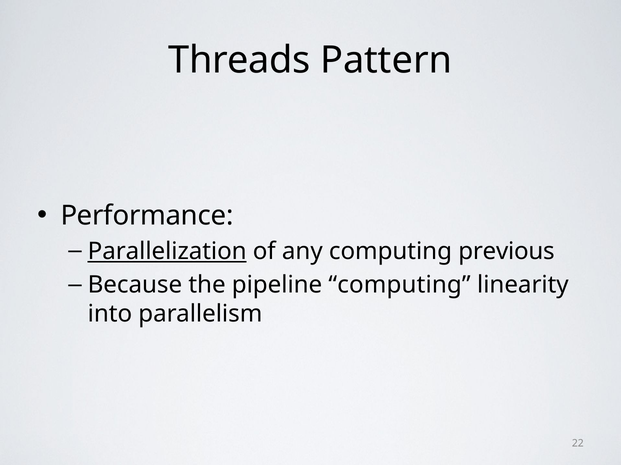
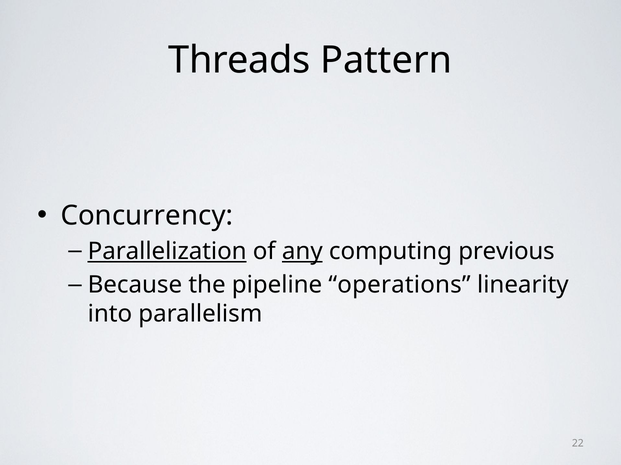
Performance: Performance -> Concurrency (147, 216)
any underline: none -> present (302, 252)
pipeline computing: computing -> operations (400, 285)
